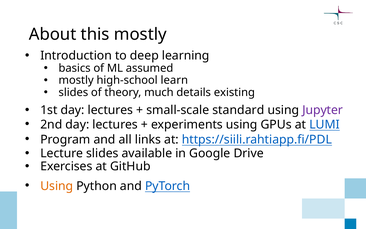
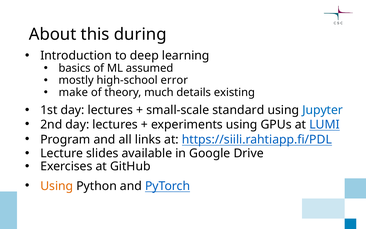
this mostly: mostly -> during (140, 34)
learn: learn -> error (174, 80)
slides: slides -> make (73, 92)
Jupyter colour: purple -> blue (323, 110)
